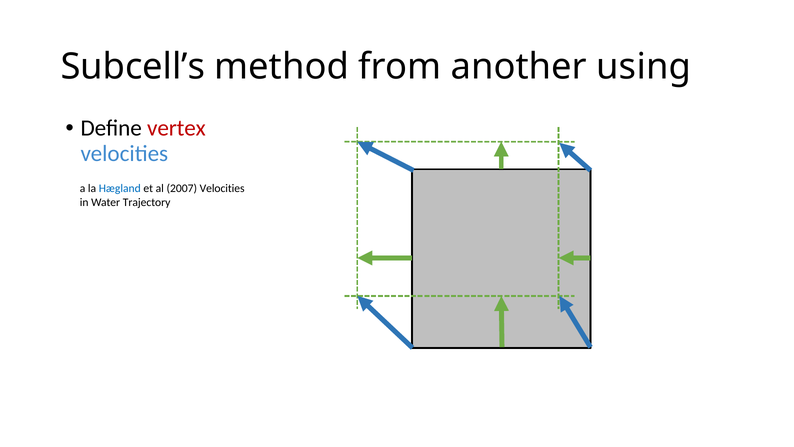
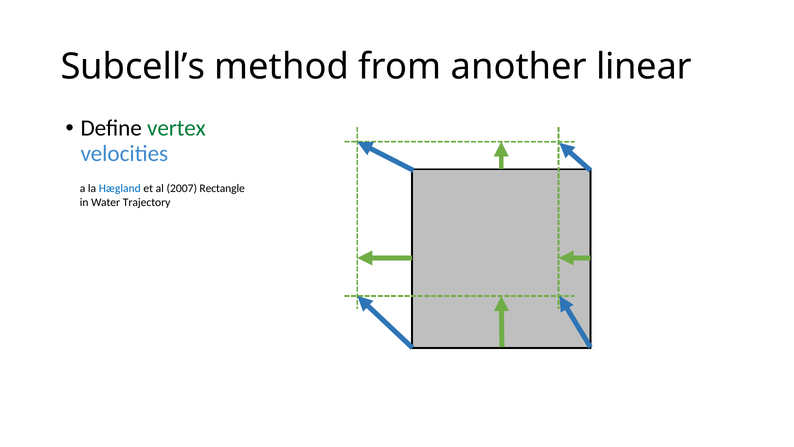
using: using -> linear (644, 67)
vertex colour: red -> green (176, 128)
2007 Velocities: Velocities -> Rectangle (222, 188)
